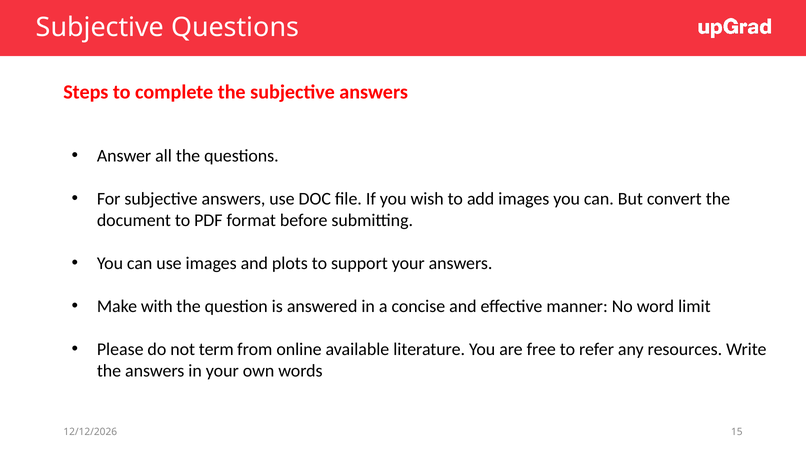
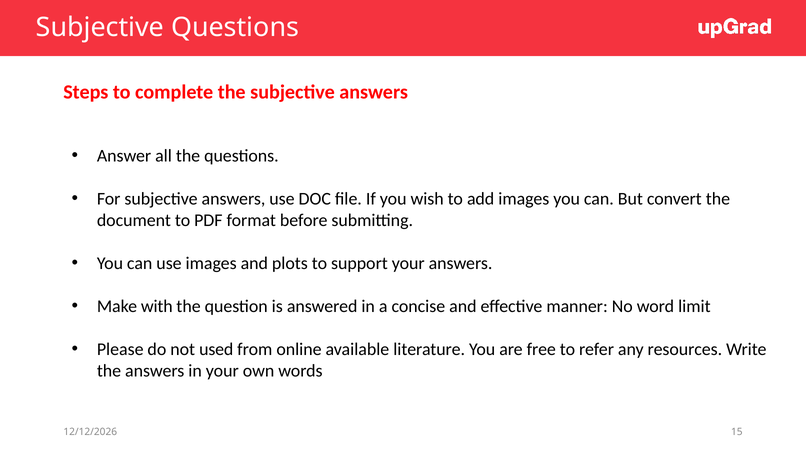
term: term -> used (216, 350)
